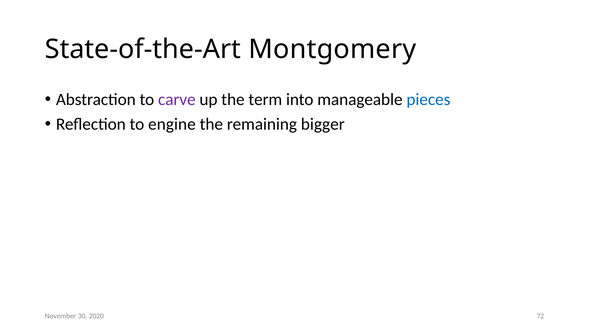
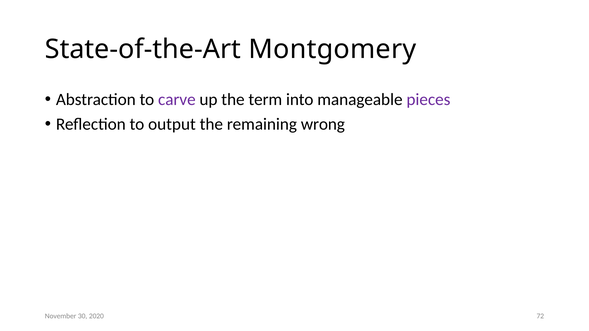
pieces colour: blue -> purple (428, 100)
engine: engine -> output (172, 124)
bigger: bigger -> wrong (323, 124)
